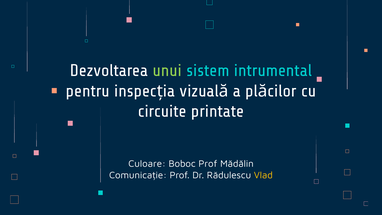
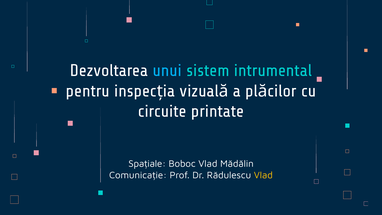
unui colour: light green -> light blue (167, 70)
Culoare: Culoare -> Spațiale (147, 164)
Boboc Prof: Prof -> Vlad (208, 164)
